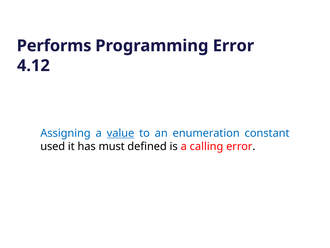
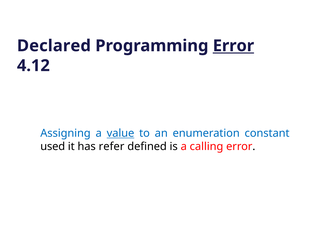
Performs: Performs -> Declared (54, 46)
Error underline: none -> present (233, 46)
must: must -> refer (112, 146)
